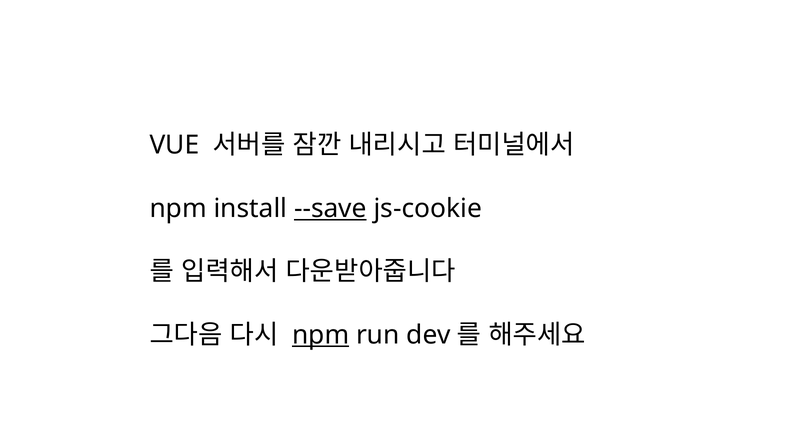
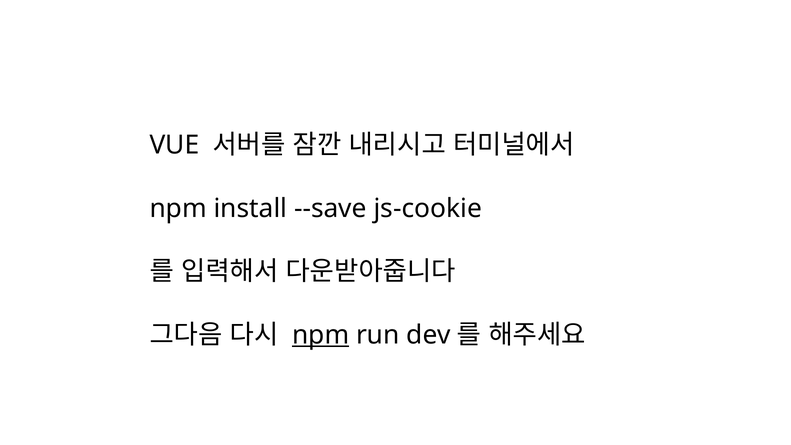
--save underline: present -> none (330, 208)
